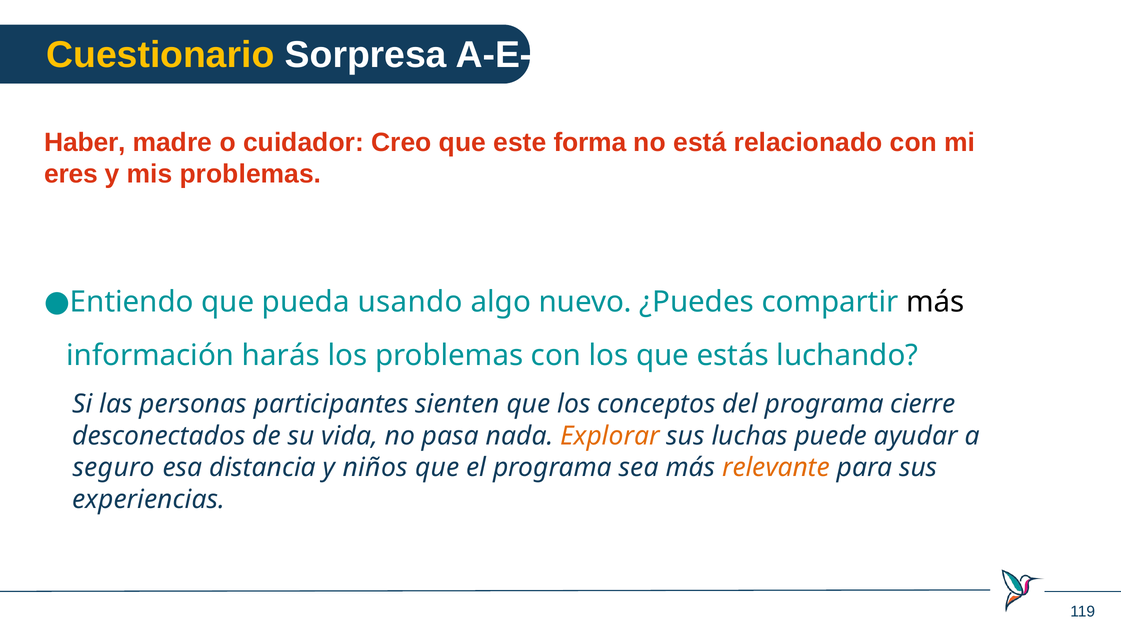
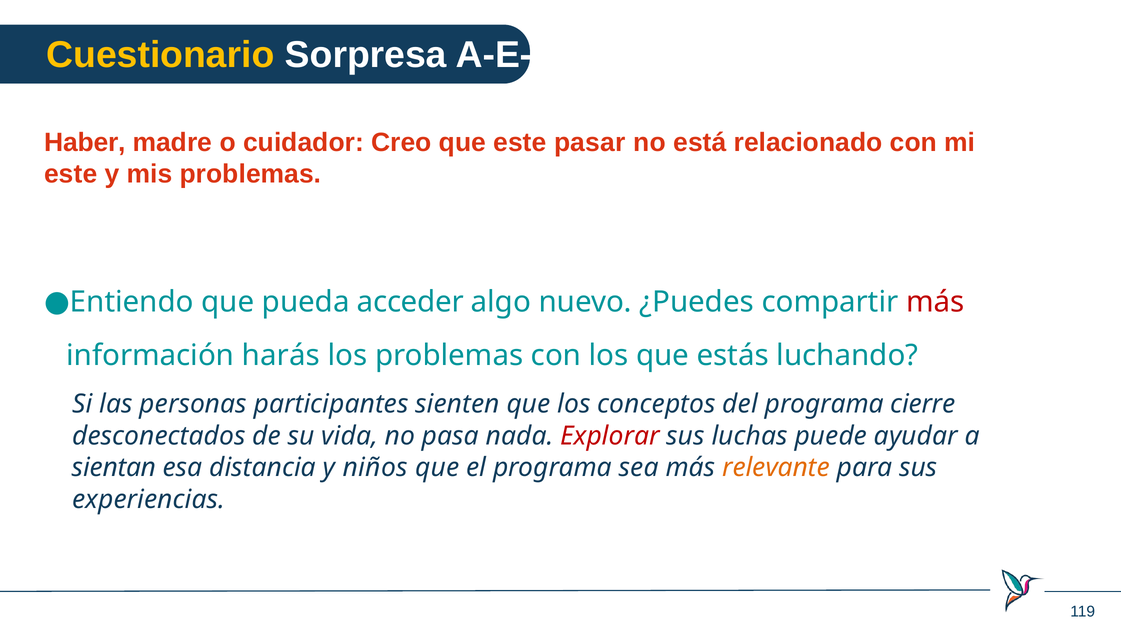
forma: forma -> pasar (590, 142)
eres: eres -> este (71, 174)
usando: usando -> acceder (410, 302)
más colour: black -> red (935, 302)
Explorar colour: orange -> red (610, 436)
seguro: seguro -> sientan (114, 468)
